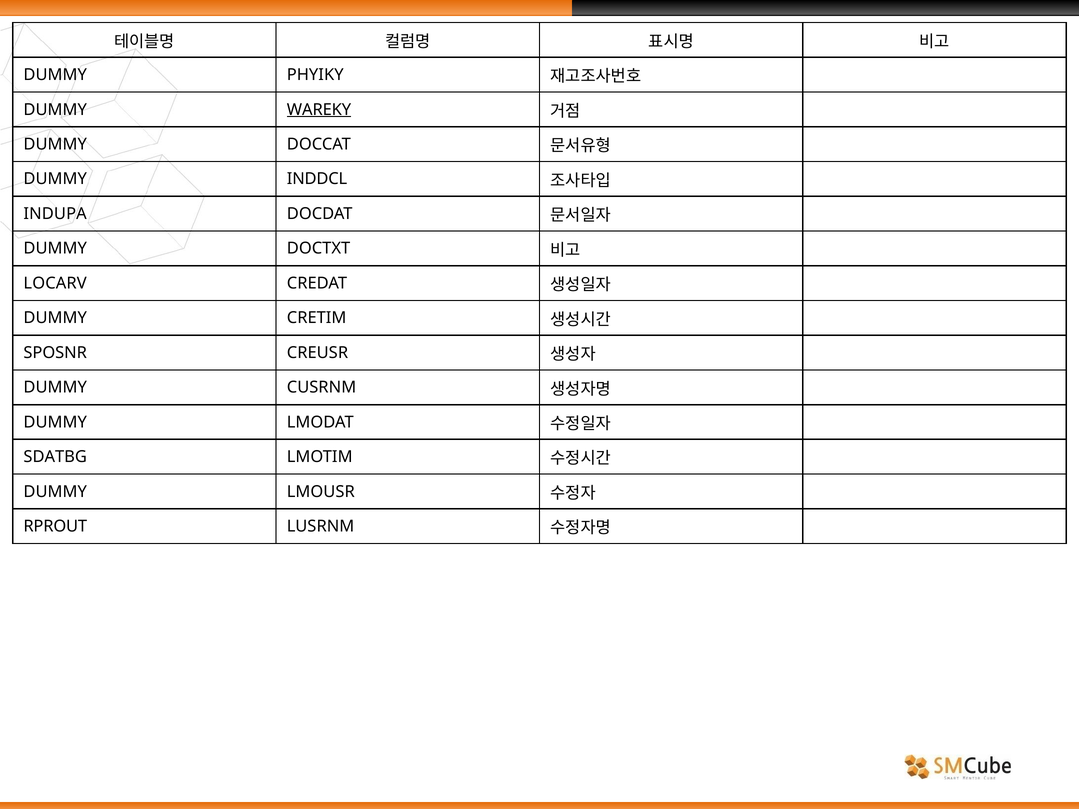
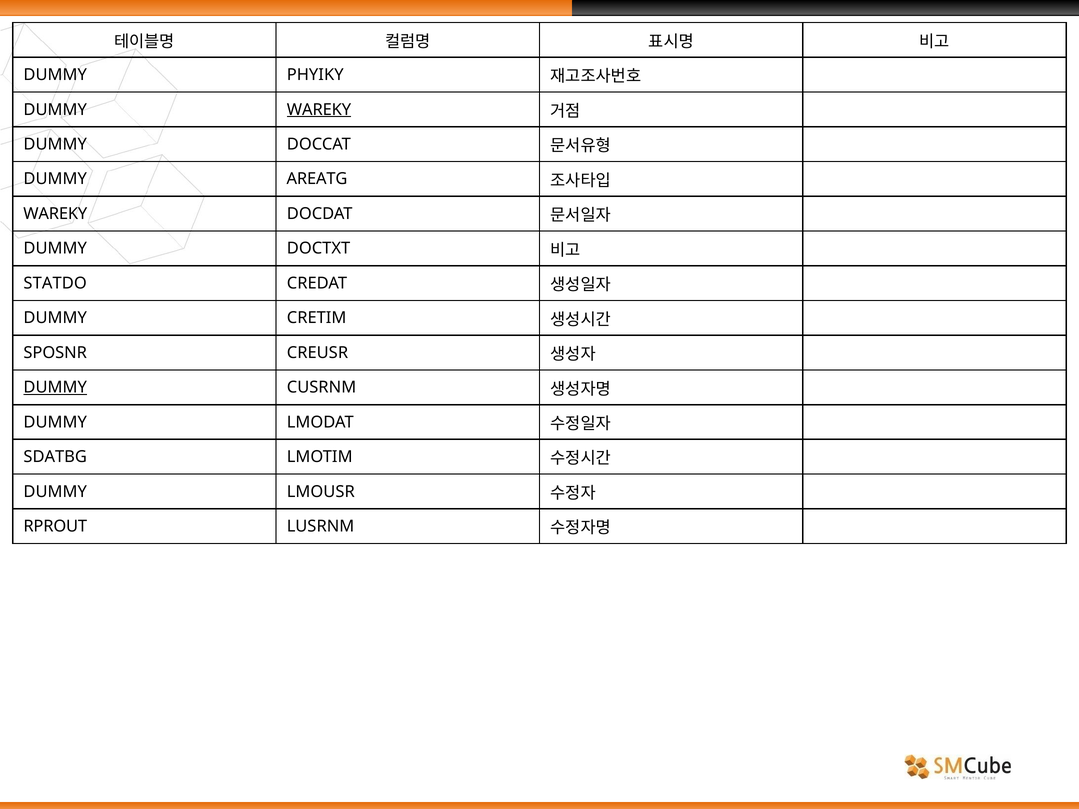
INDDCL: INDDCL -> AREATG (317, 179)
INDUPA: INDUPA -> WAREKY (55, 214)
LOCARV: LOCARV -> STATDO (55, 283)
DUMMY underline: none -> present (55, 388)
